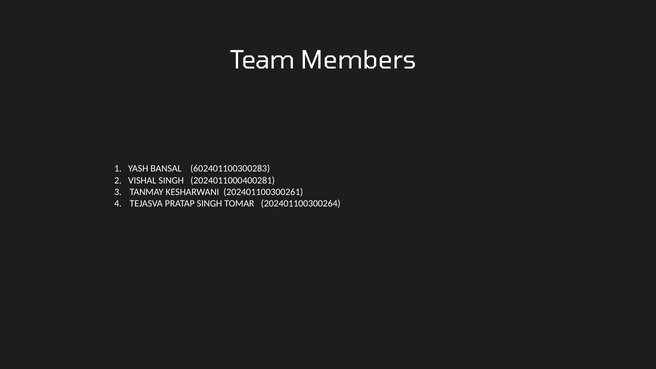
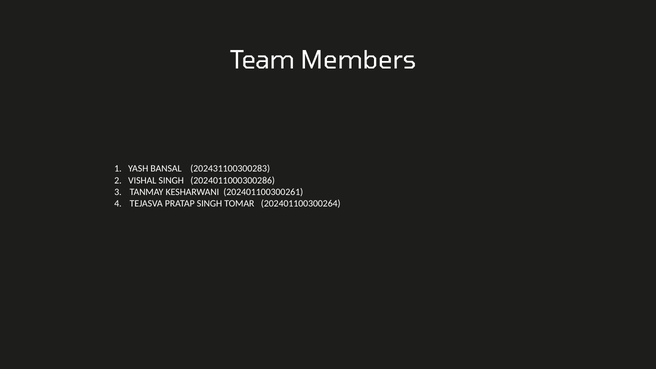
602401100300283: 602401100300283 -> 202431100300283 (230, 169)
2024011000400281: 2024011000400281 -> 2024011000300286 (233, 180)
